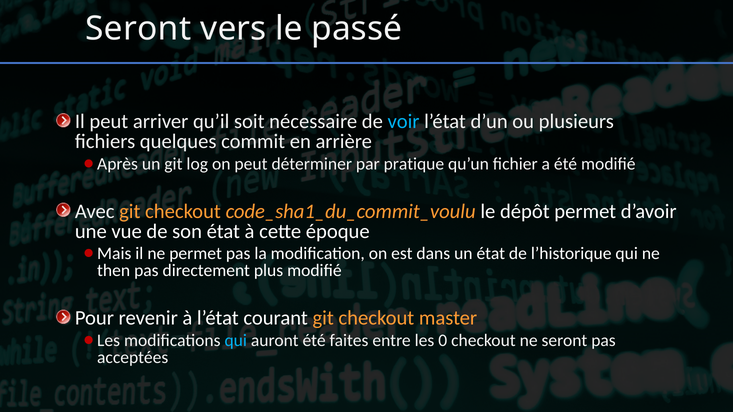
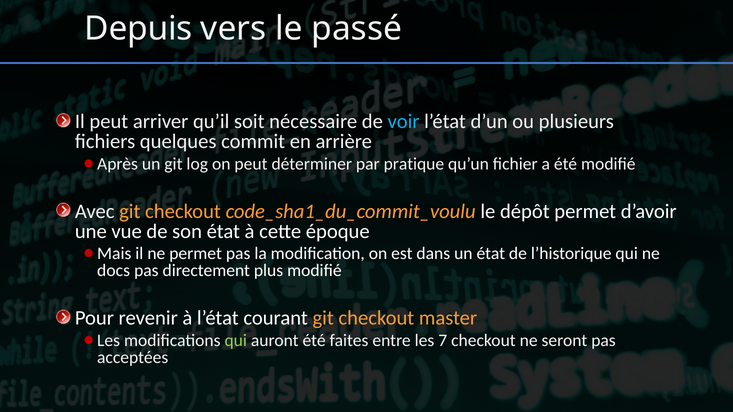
Seront: Seront -> Depuis (138, 29)
then: then -> docs (114, 271)
qui colour: light blue -> light green (236, 341)
0: 0 -> 7 (443, 341)
